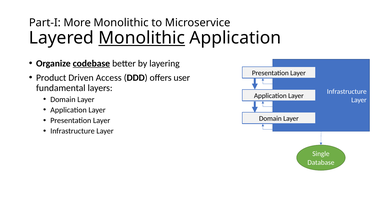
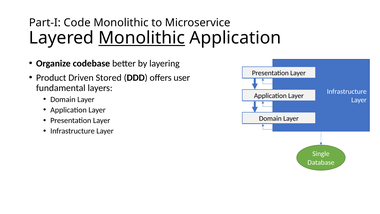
More: More -> Code (77, 23)
codebase underline: present -> none (91, 63)
Access: Access -> Stored (109, 78)
